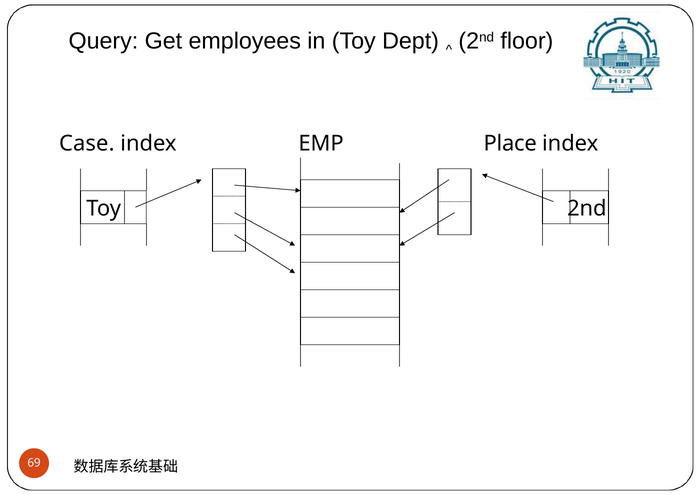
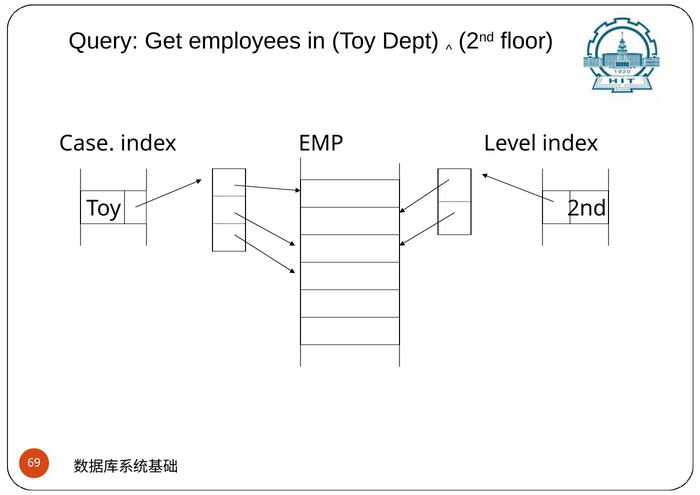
Place: Place -> Level (510, 144)
